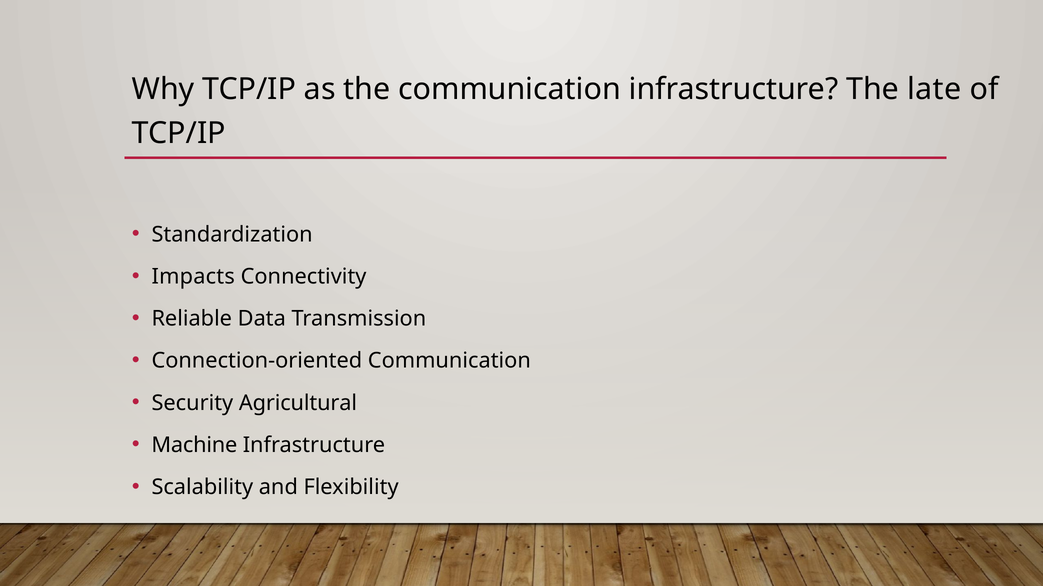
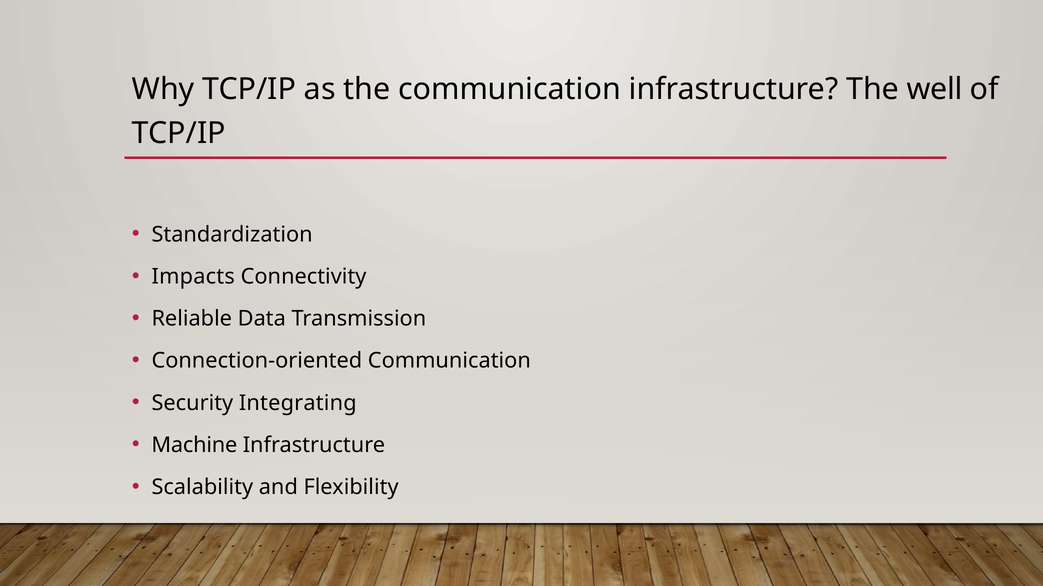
late: late -> well (935, 89)
Agricultural: Agricultural -> Integrating (298, 403)
